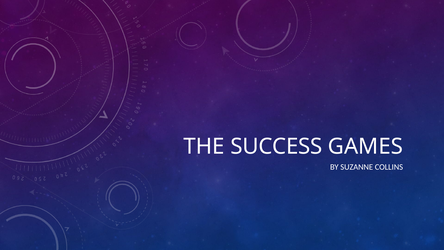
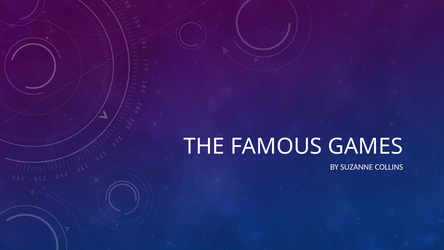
SUCCESS: SUCCESS -> FAMOUS (276, 146)
